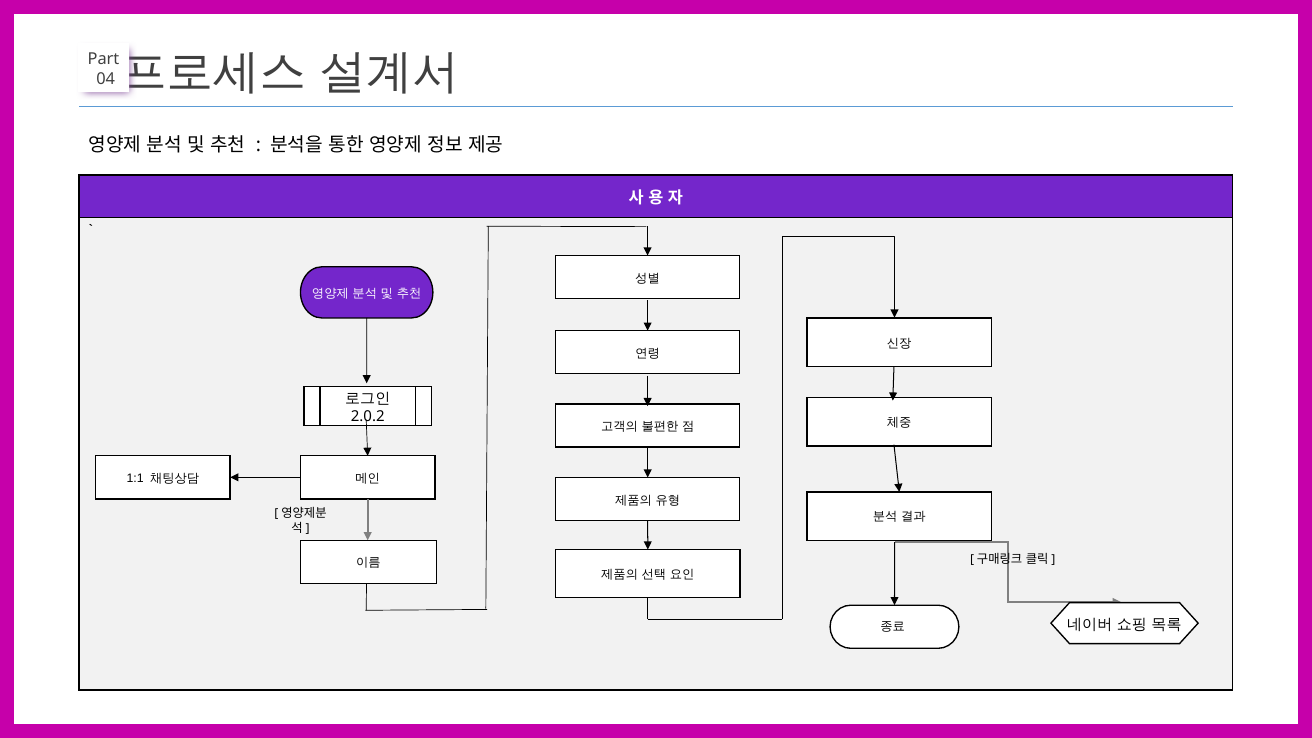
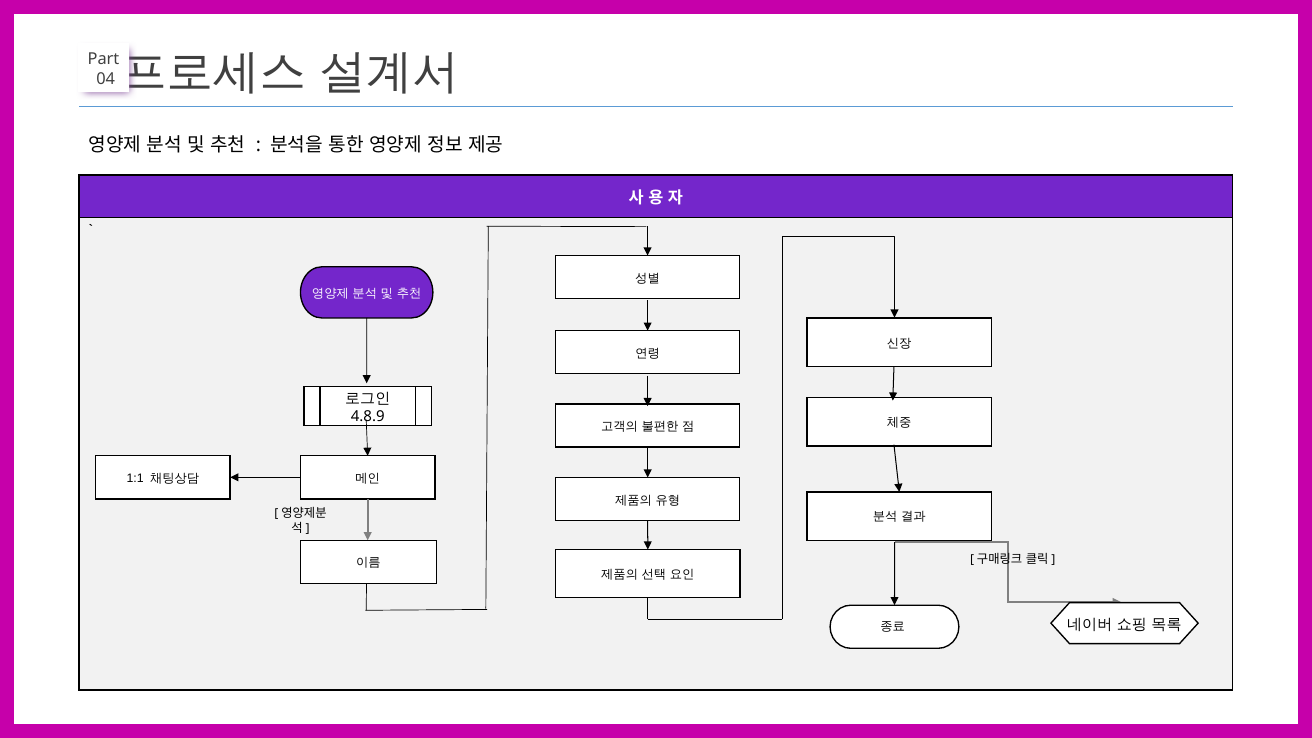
2.0.2: 2.0.2 -> 4.8.9 (368, 416)
